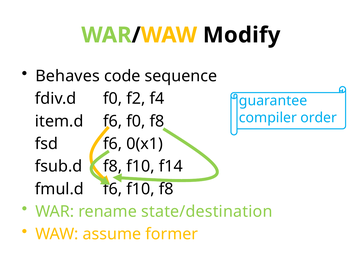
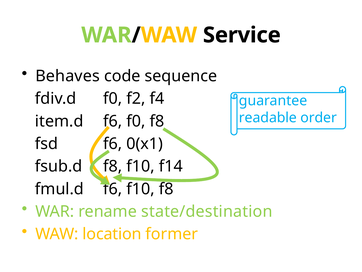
Modify: Modify -> Service (242, 35)
compiler: compiler -> readable (268, 118)
assume: assume -> location (112, 234)
